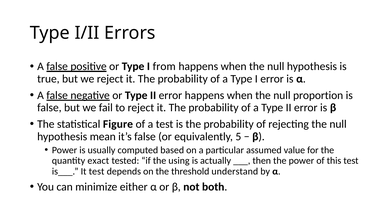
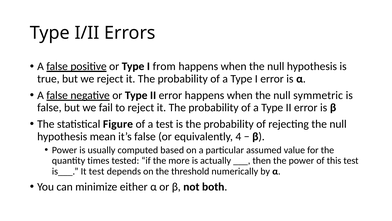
proportion: proportion -> symmetric (318, 95)
5: 5 -> 4 (238, 136)
exact: exact -> times (98, 160)
using: using -> more (179, 160)
understand: understand -> numerically (235, 171)
